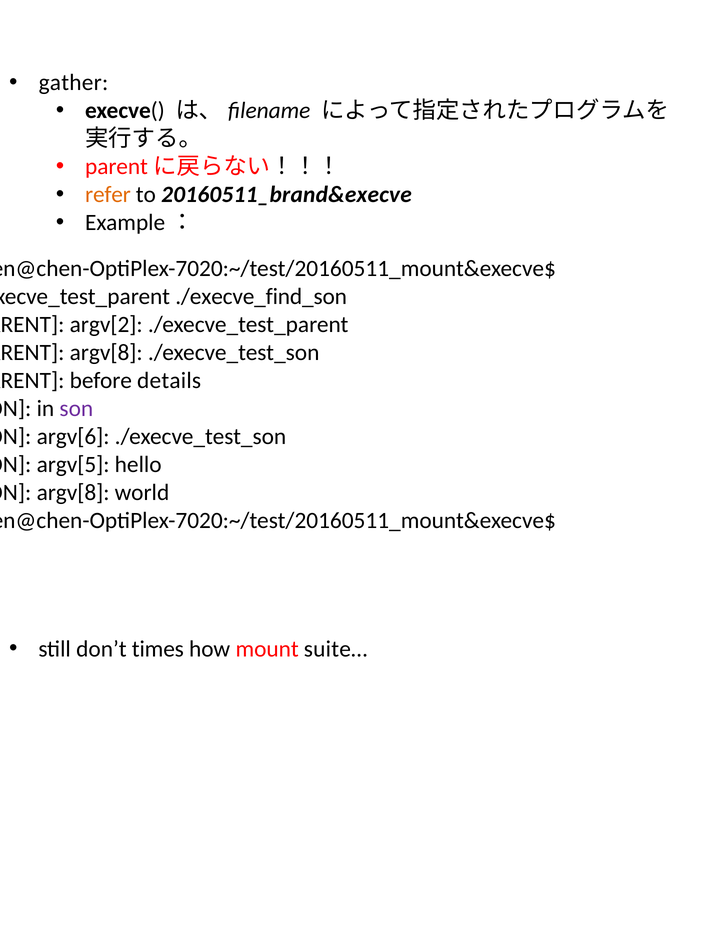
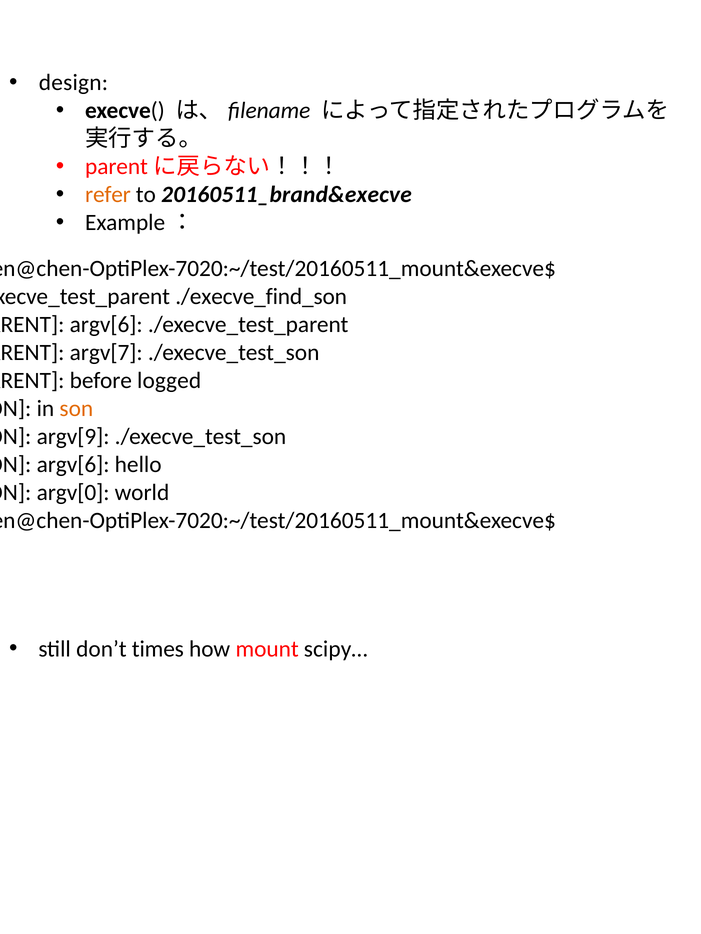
gather: gather -> design (73, 83)
argv[2: argv[2 -> argv[6 (106, 325)
argv[8: argv[8 -> argv[7 (106, 353)
details: details -> logged (169, 381)
son colour: purple -> orange (76, 409)
argv[6: argv[6 -> argv[9 (73, 437)
argv[5: argv[5 -> argv[6 (73, 465)
argv[8: argv[8 -> argv[0 (73, 493)
suite…: suite… -> scipy… (336, 649)
